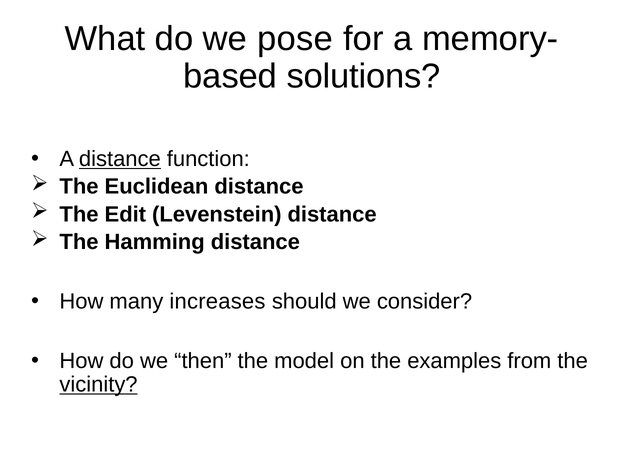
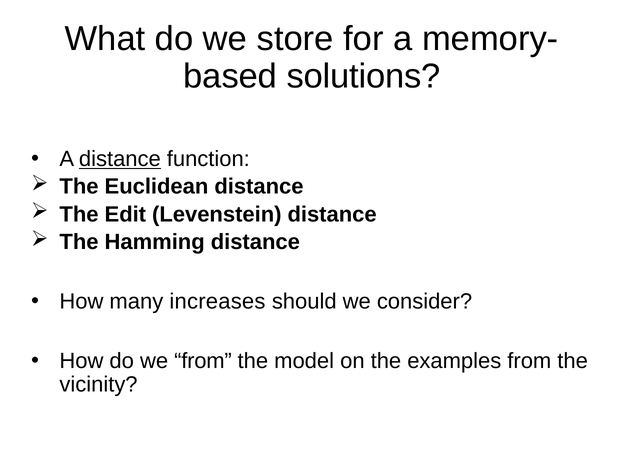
pose: pose -> store (295, 39)
we then: then -> from (203, 361)
vicinity underline: present -> none (99, 384)
